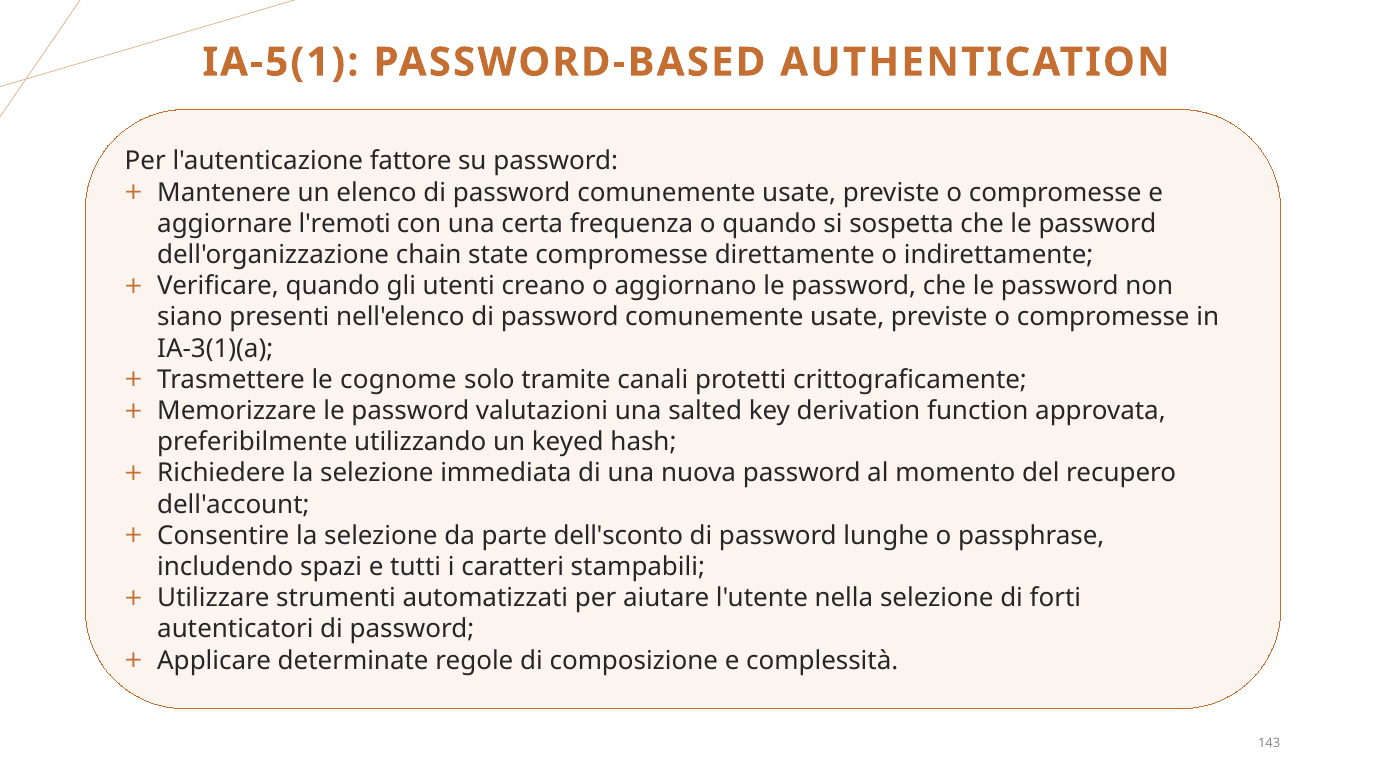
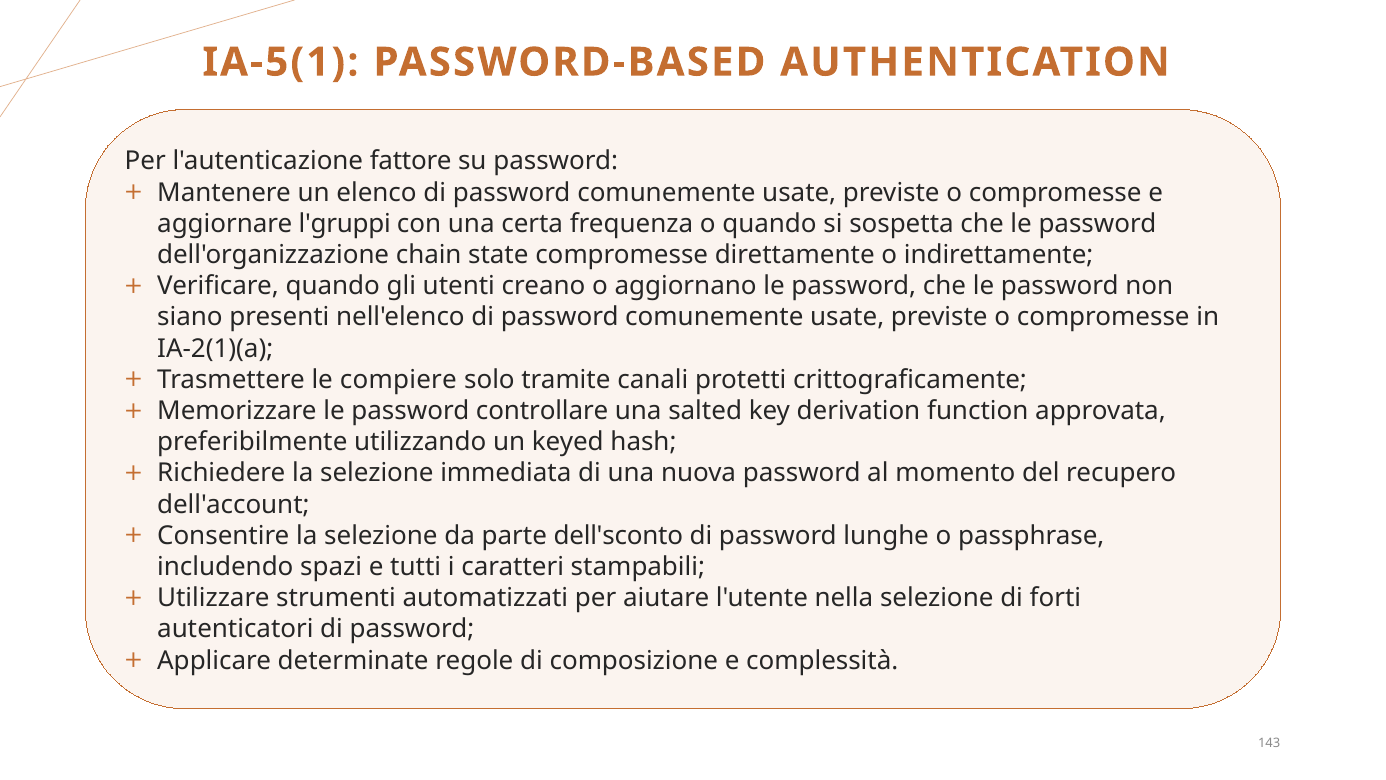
l'remoti: l'remoti -> l'gruppi (345, 224)
IA-3(1)(a: IA-3(1)(a -> IA-2(1)(a (215, 348)
cognome: cognome -> compiere (398, 380)
valutazioni: valutazioni -> controllare (542, 411)
